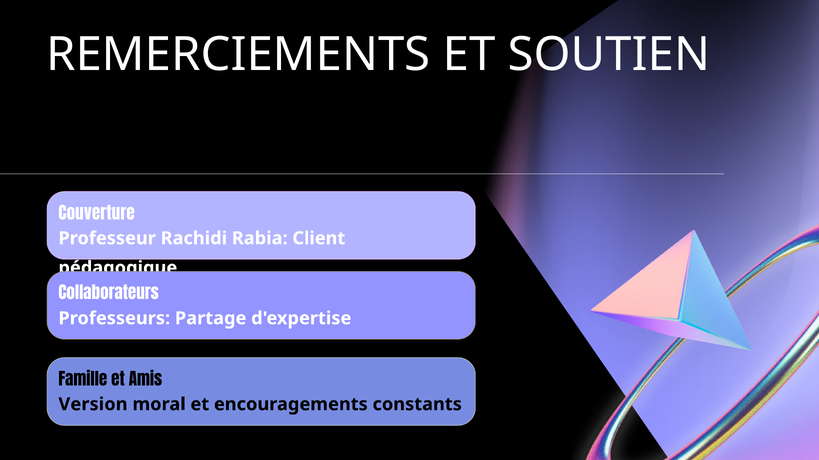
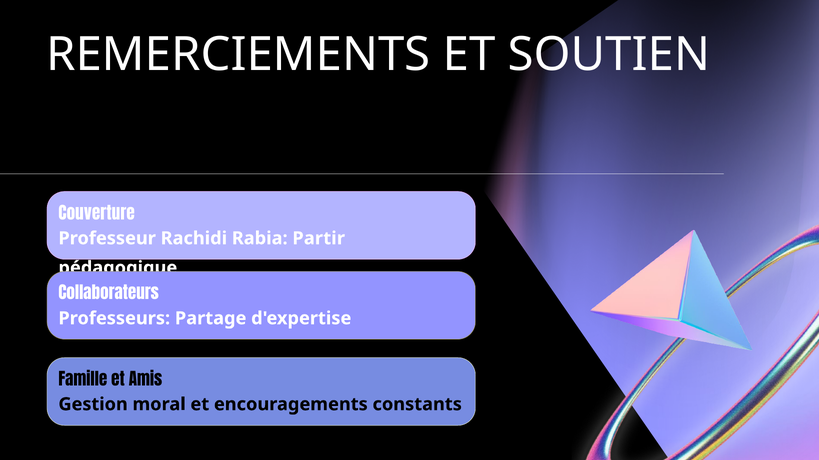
Client: Client -> Partir (319, 239)
Version: Version -> Gestion (93, 405)
